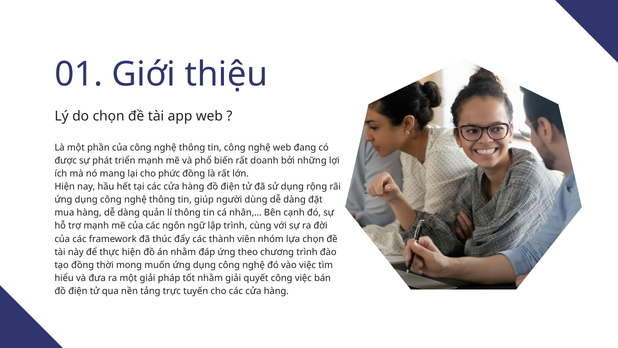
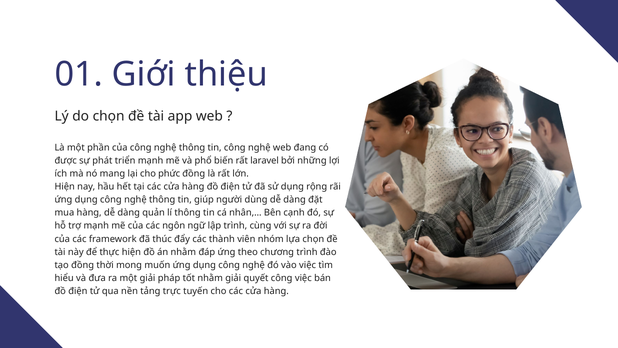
doanh: doanh -> laravel (265, 160)
